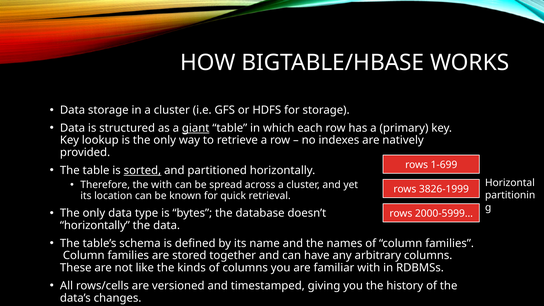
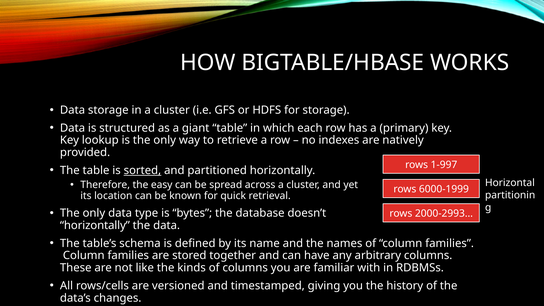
giant underline: present -> none (196, 128)
1-699: 1-699 -> 1-997 (444, 165)
the with: with -> easy (162, 185)
3826-1999: 3826-1999 -> 6000-1999 (444, 189)
2000-5999…: 2000-5999… -> 2000-2993… (444, 213)
